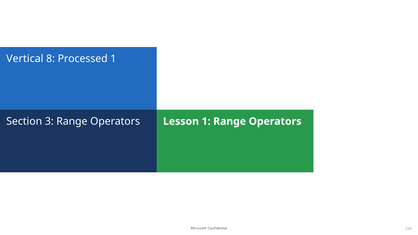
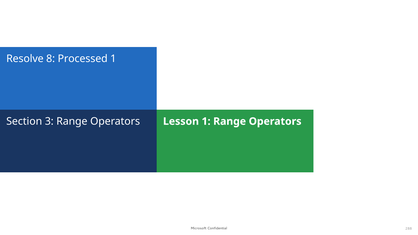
Vertical: Vertical -> Resolve (25, 59)
